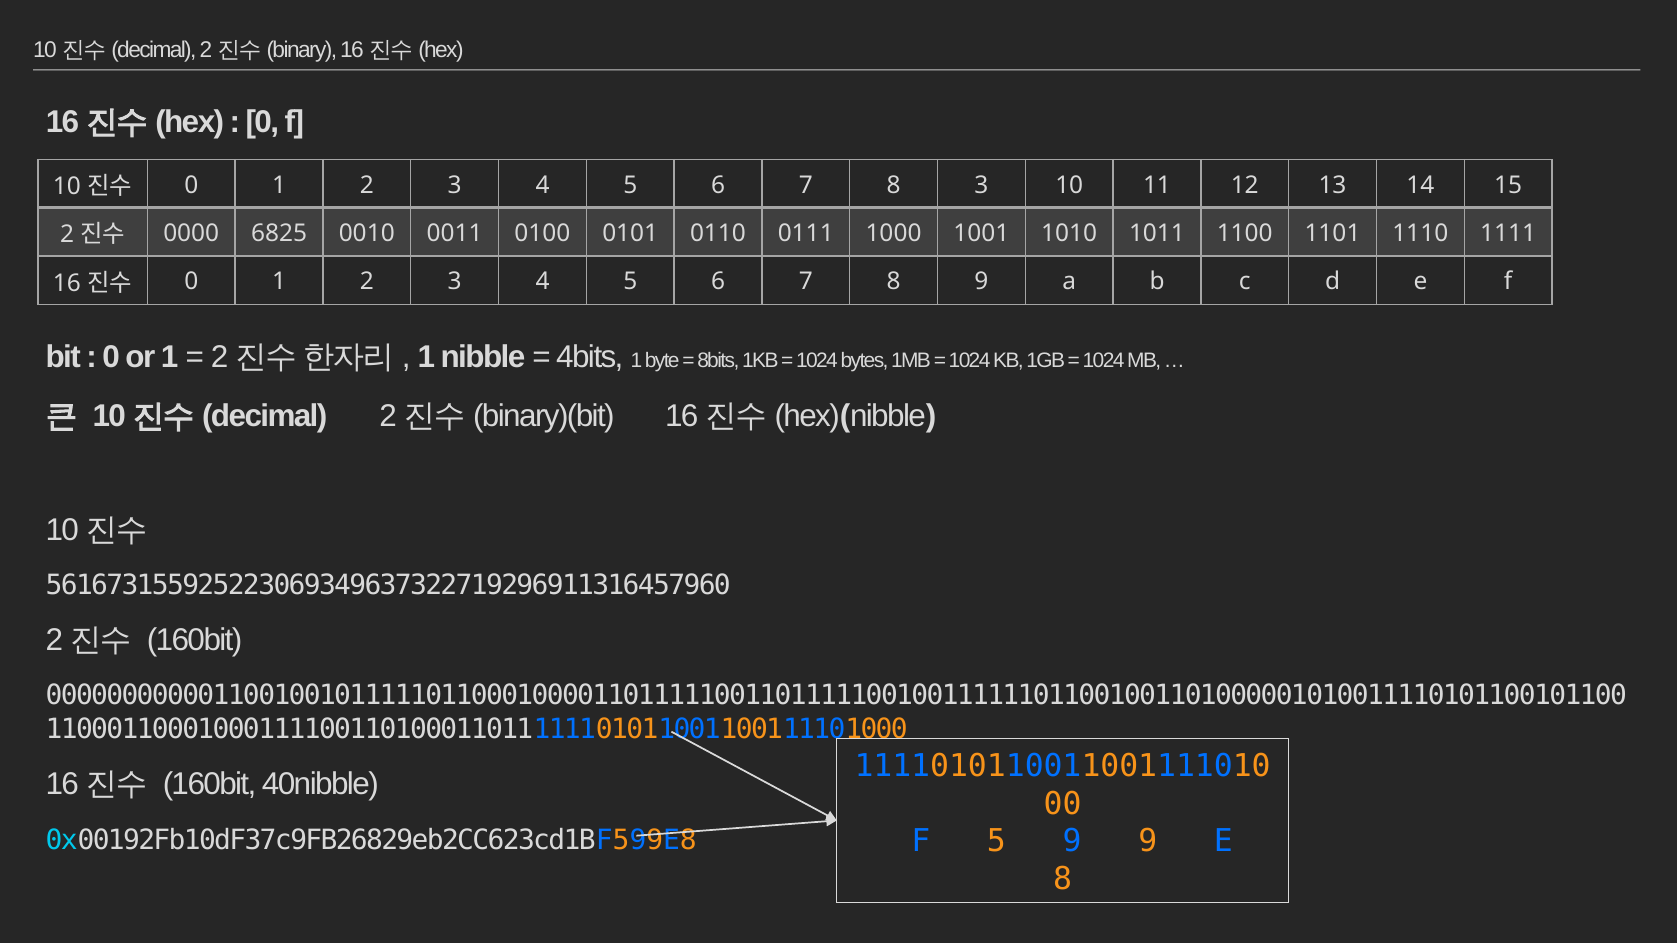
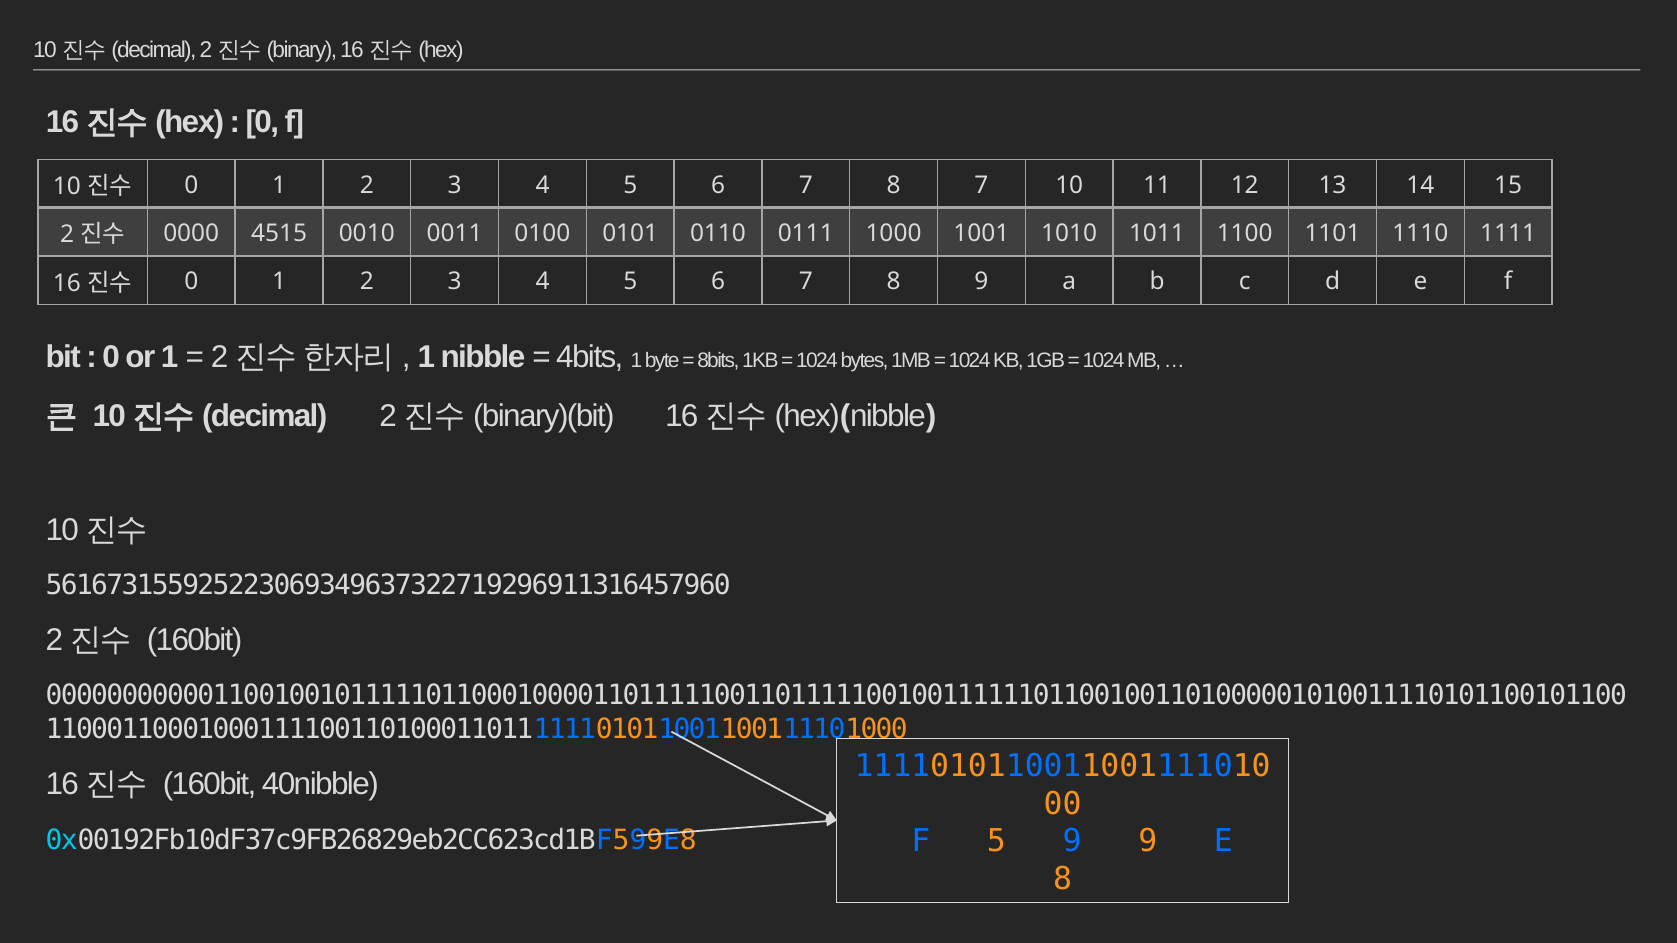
8 3: 3 -> 7 (981, 185)
6825: 6825 -> 4515 (279, 234)
